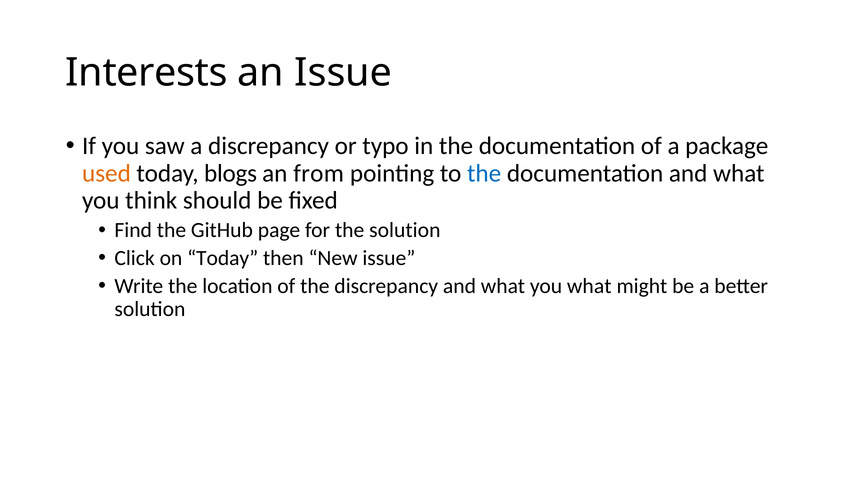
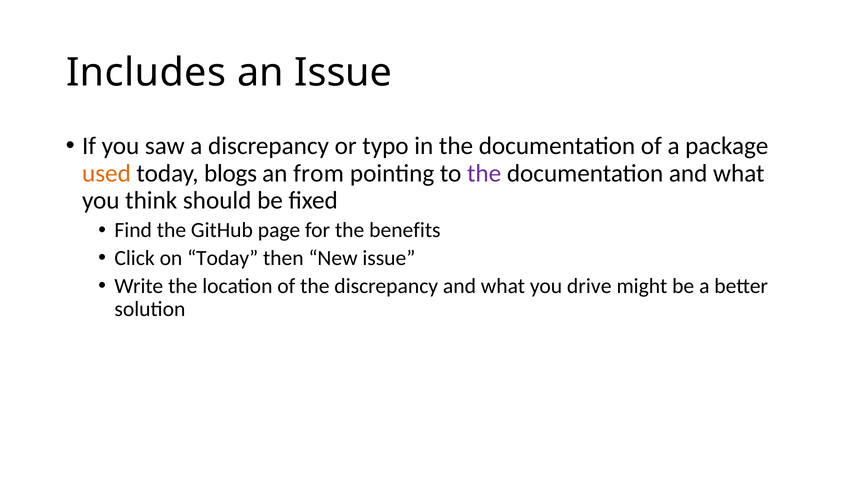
Interests: Interests -> Includes (146, 73)
the colour: blue -> purple (484, 173)
the solution: solution -> benefits (405, 230)
you what: what -> drive (589, 286)
